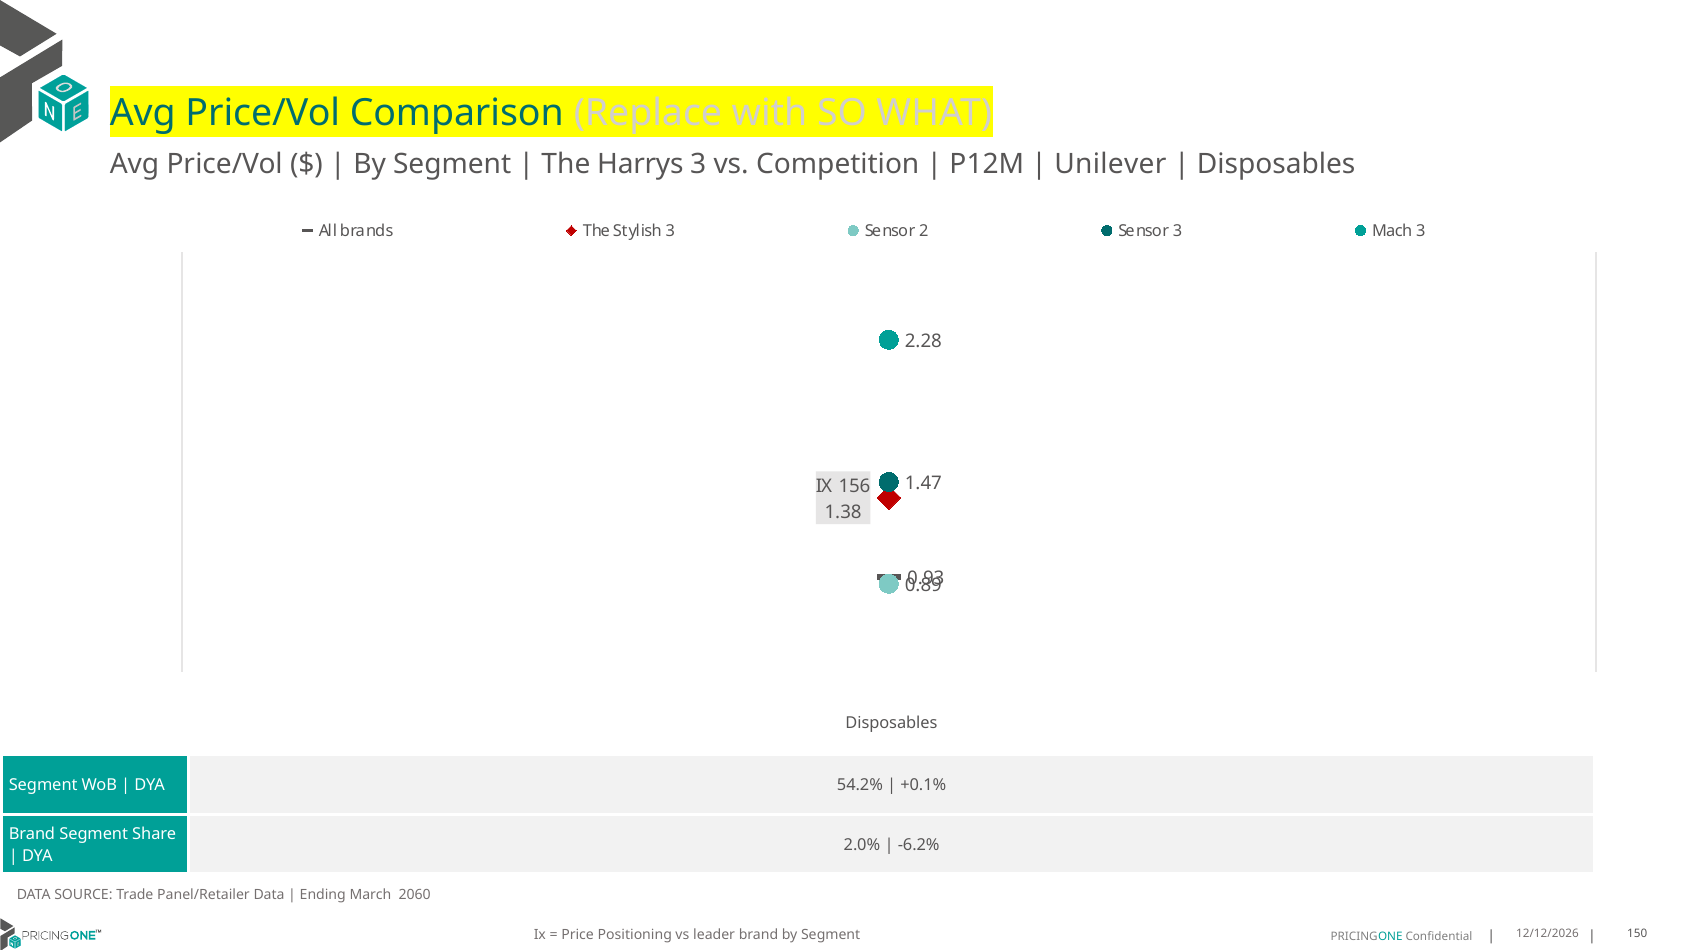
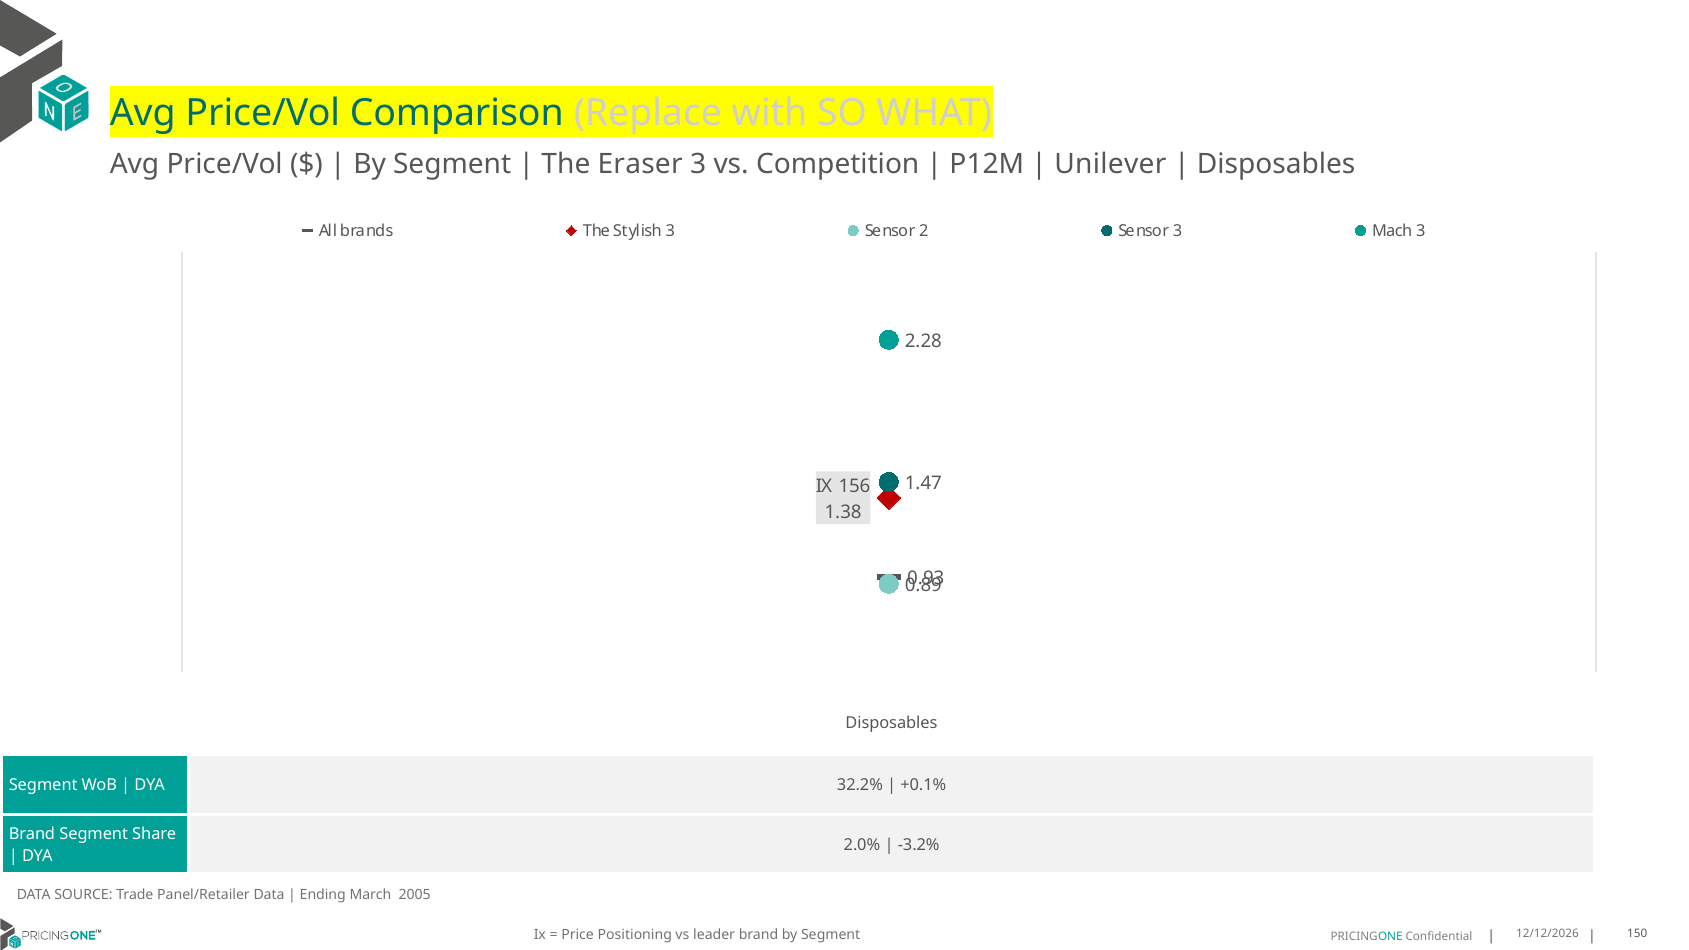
Harrys: Harrys -> Eraser (640, 165)
54.2%: 54.2% -> 32.2% (860, 785)
-6.2%: -6.2% -> -3.2% (919, 845)
2060: 2060 -> 2005 (415, 895)
